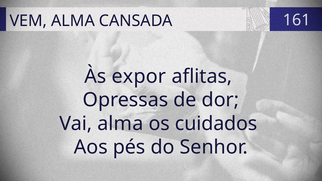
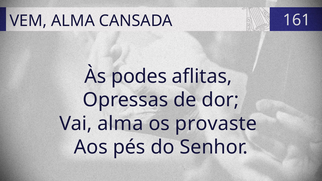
expor: expor -> podes (139, 76)
cuidados: cuidados -> provaste (216, 124)
